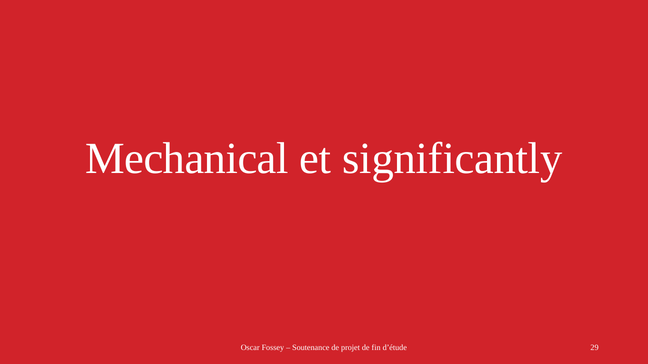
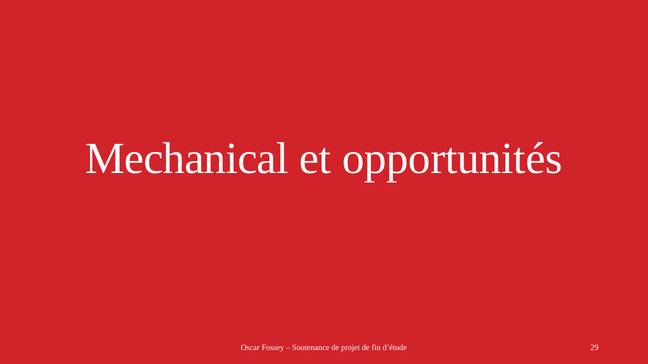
significantly: significantly -> opportunités (452, 159)
